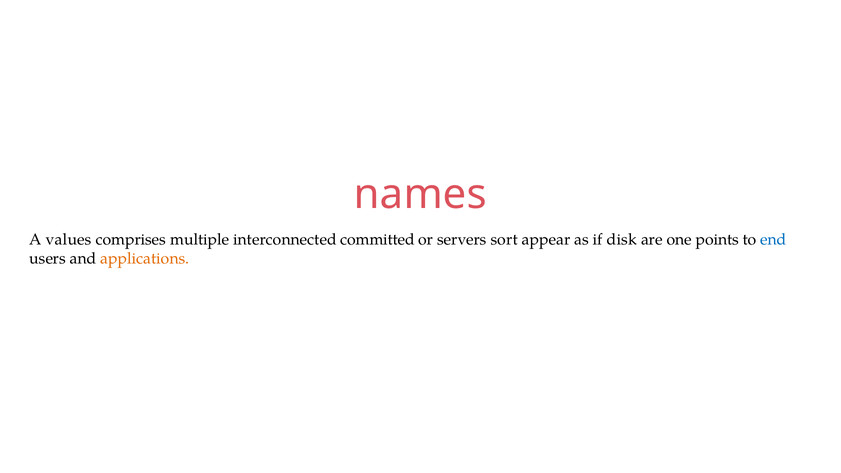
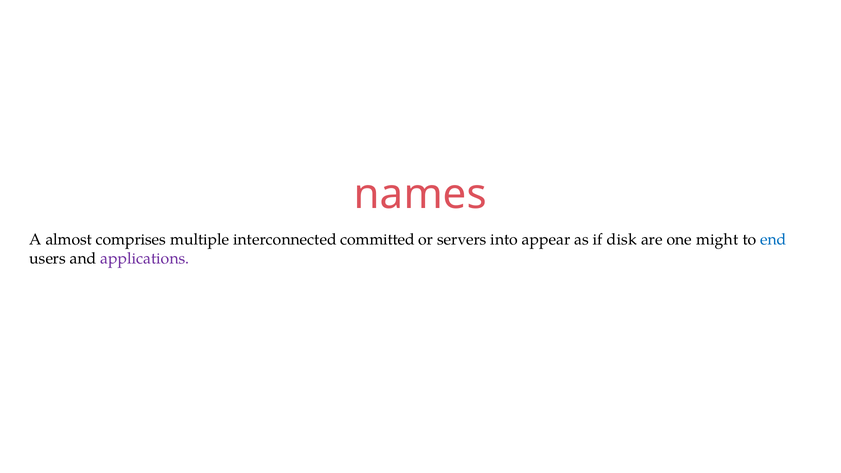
values: values -> almost (69, 240)
sort: sort -> into (504, 240)
points: points -> might (717, 240)
applications colour: orange -> purple (145, 259)
